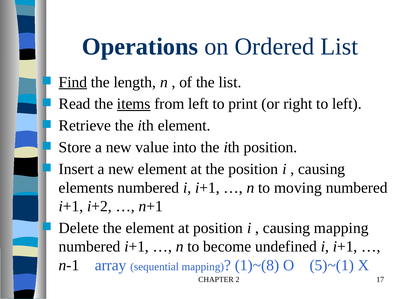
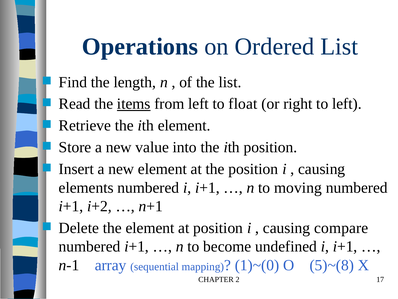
Find underline: present -> none (73, 82)
print: print -> float (243, 104)
causing mapping: mapping -> compare (341, 228)
1)~(8: 1)~(8 -> 1)~(0 (257, 265)
5)~(1: 5)~(1 -> 5)~(8 (332, 265)
